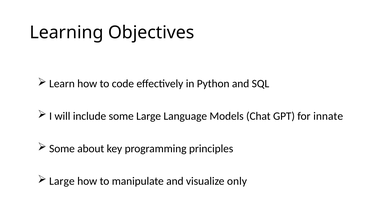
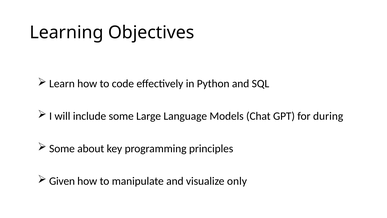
innate: innate -> during (328, 116)
Large: Large -> Given (62, 181)
